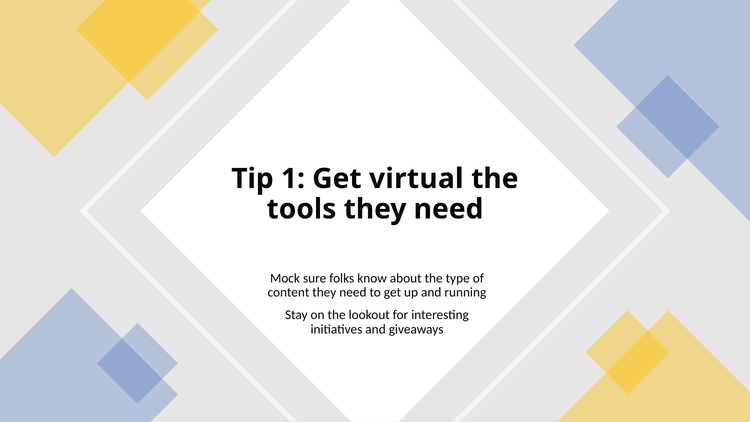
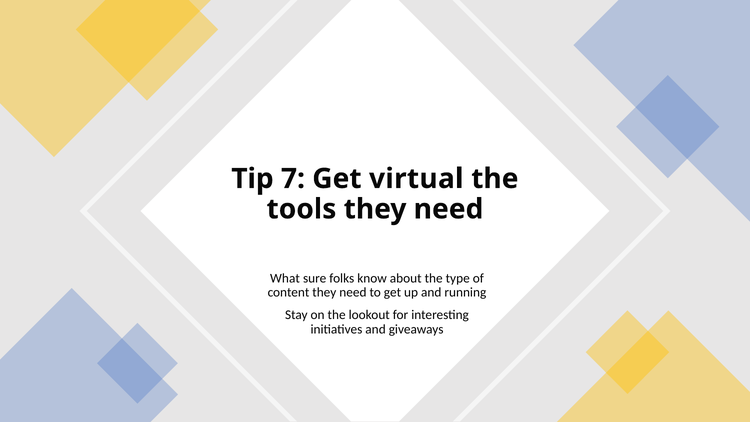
1: 1 -> 7 (293, 179)
Mock: Mock -> What (285, 278)
